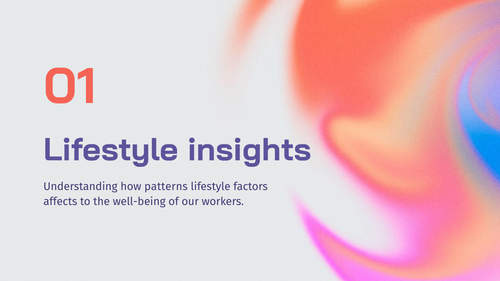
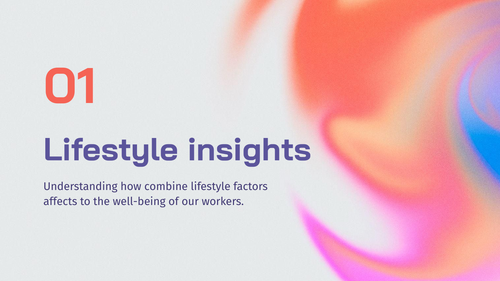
patterns: patterns -> combine (166, 187)
